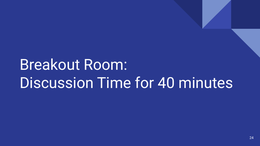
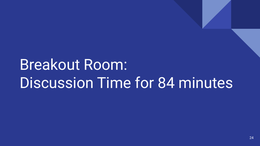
40: 40 -> 84 (166, 83)
